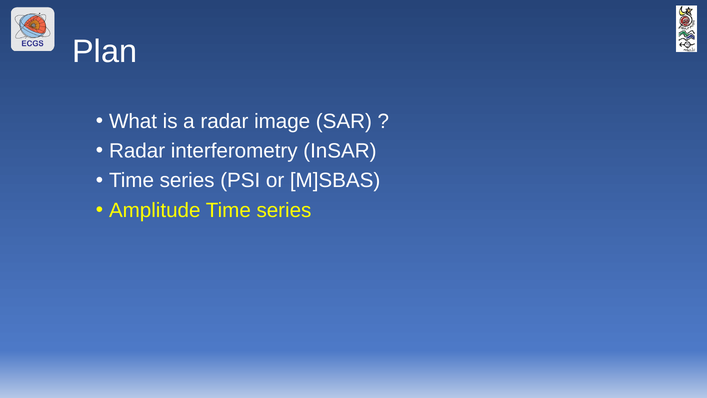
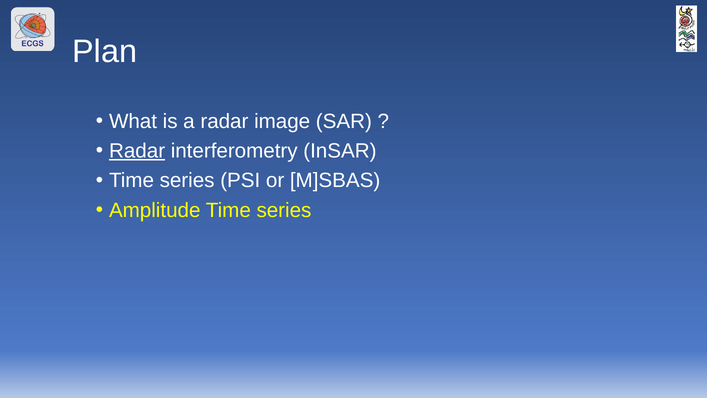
Radar underline: none -> present (137, 151)
